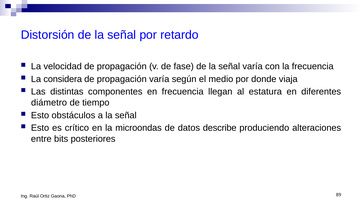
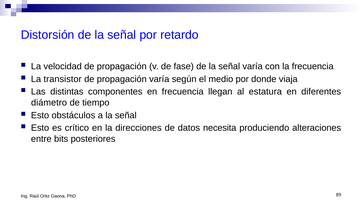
considera: considera -> transistor (63, 79)
microondas: microondas -> direcciones (138, 128)
describe: describe -> necesita (220, 128)
